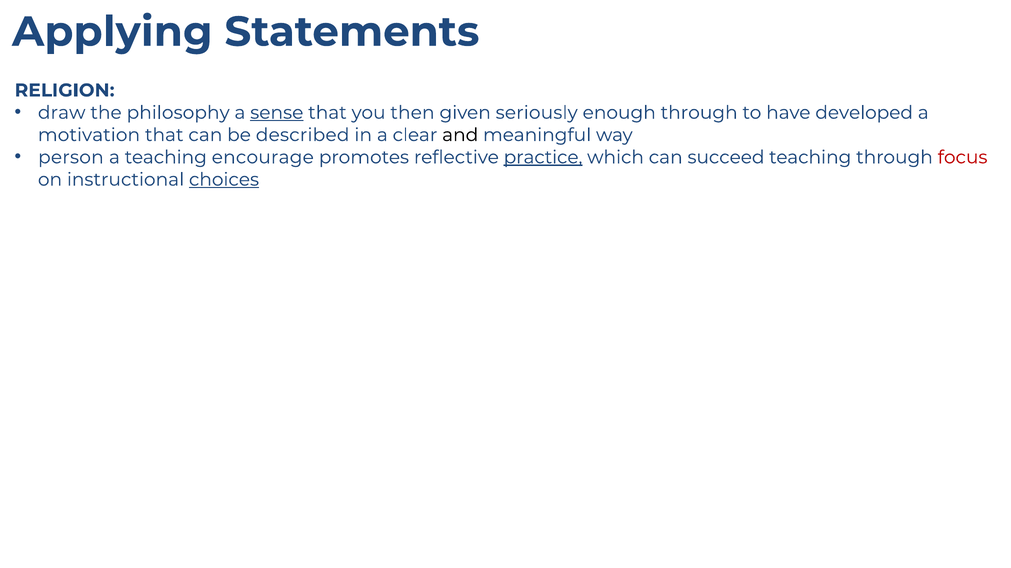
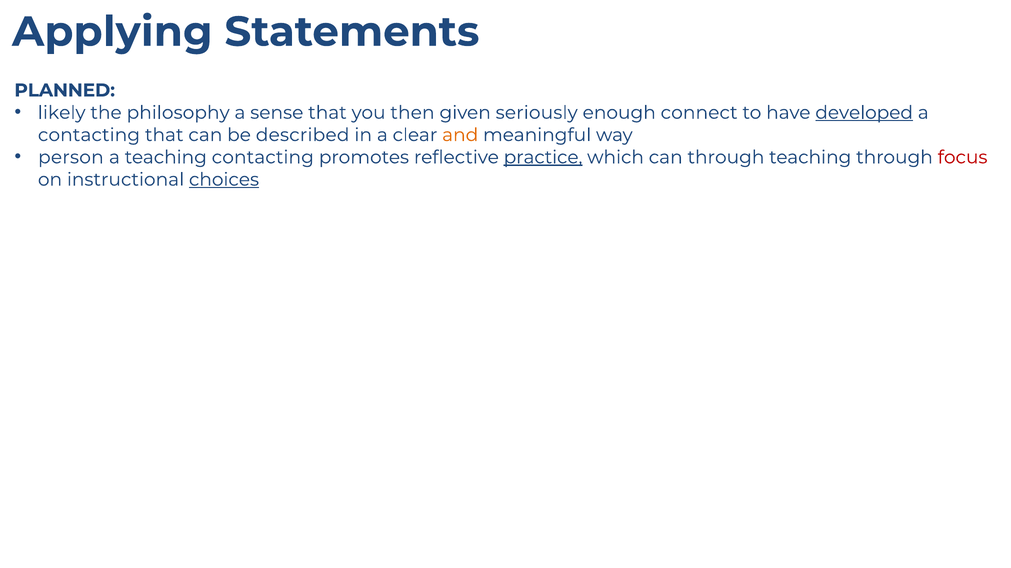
RELIGION: RELIGION -> PLANNED (65, 90)
draw: draw -> likely (62, 113)
sense underline: present -> none (277, 113)
enough through: through -> connect (699, 113)
developed underline: none -> present (864, 113)
motivation: motivation -> contacting (89, 135)
and colour: black -> orange (460, 135)
teaching encourage: encourage -> contacting (263, 157)
can succeed: succeed -> through (726, 157)
